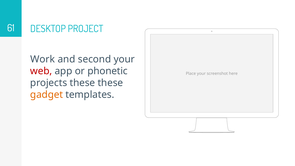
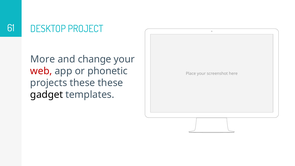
Work: Work -> More (43, 59)
second: second -> change (95, 59)
gadget colour: orange -> black (47, 95)
